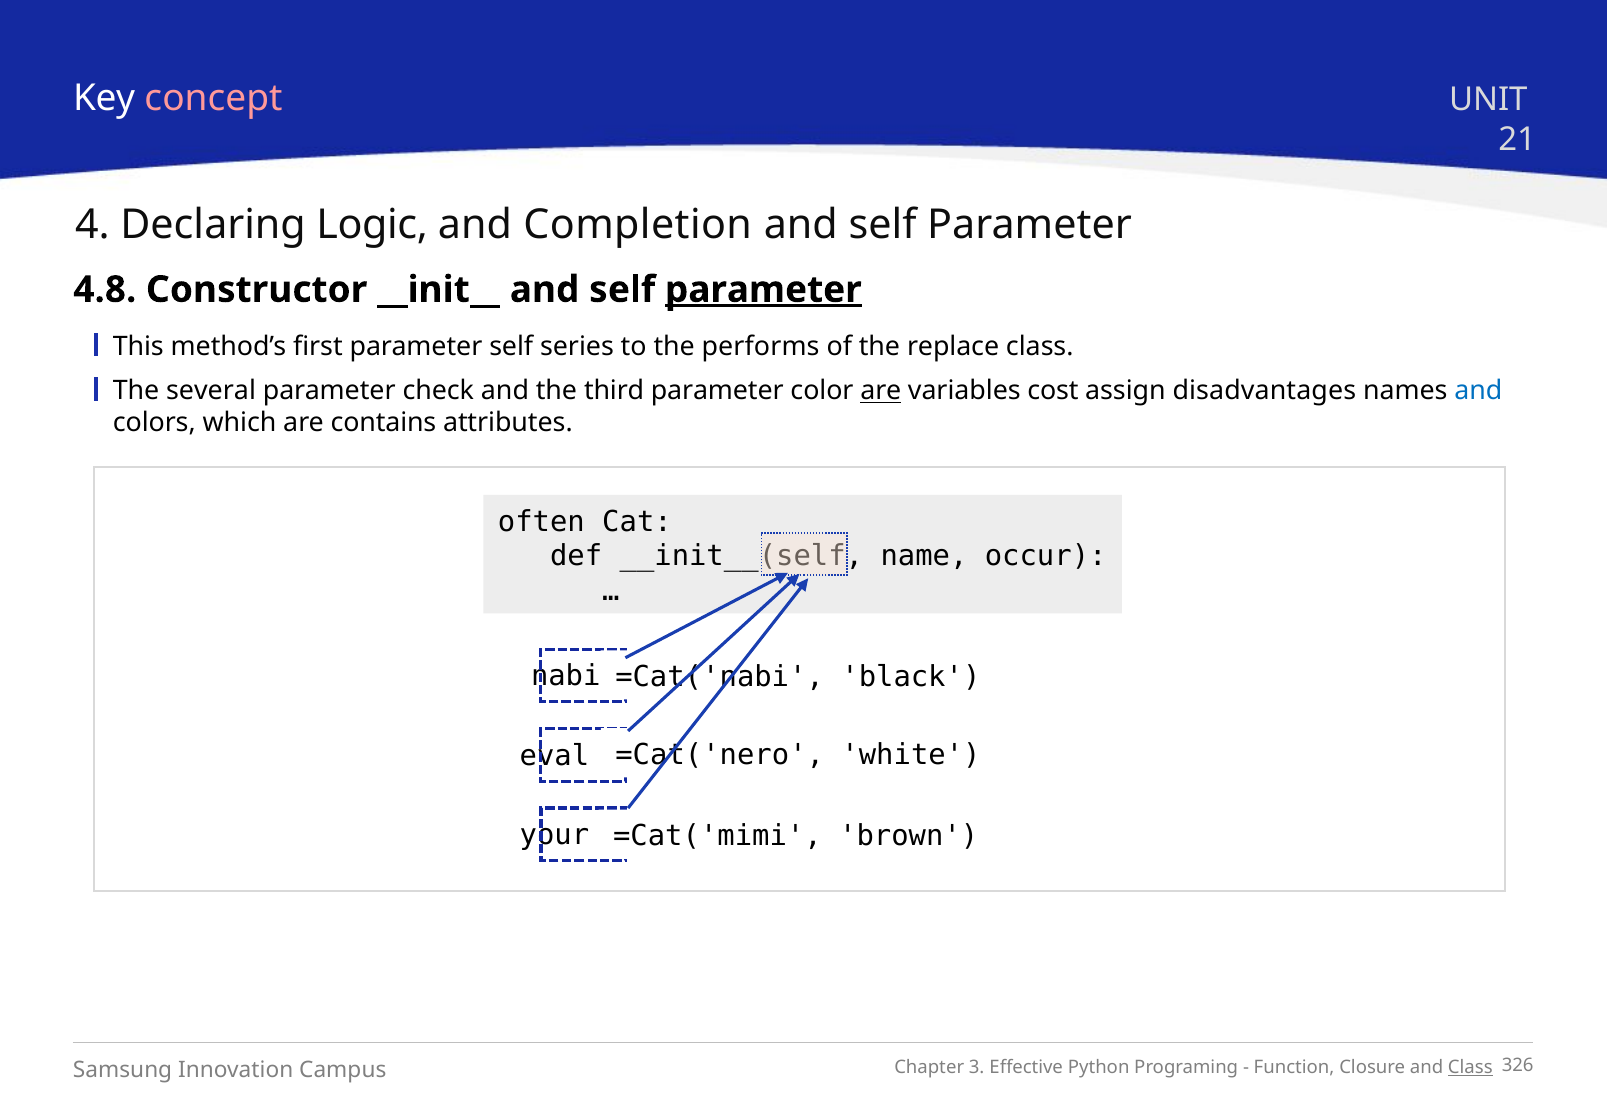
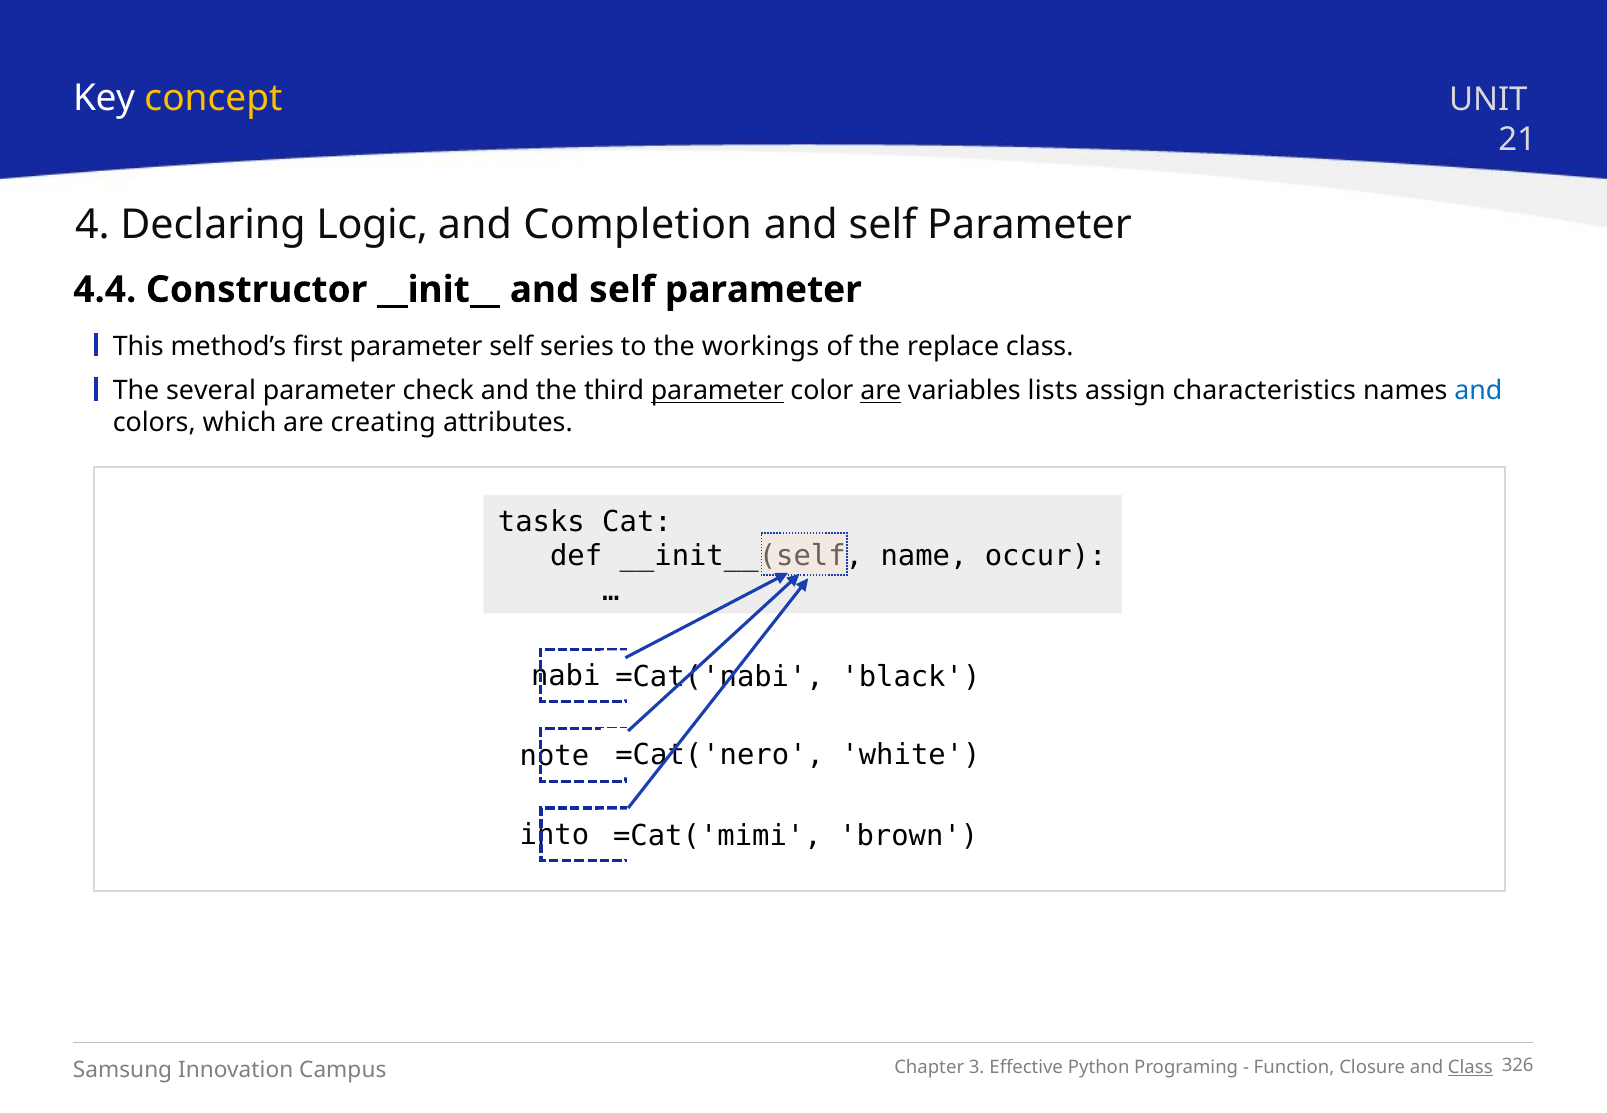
concept colour: pink -> yellow (214, 98)
4.8: 4.8 -> 4.4 (105, 290)
parameter underline: present -> none (763, 290)
performs: performs -> workings (760, 346)
parameter underline: none -> present (717, 391)
cost: cost -> lists (1053, 391)
disadvantages: disadvantages -> characteristics (1264, 391)
contains: contains -> creating (383, 423)
often: often -> tasks (541, 521)
eval: eval -> note (554, 755)
your: your -> into (554, 835)
